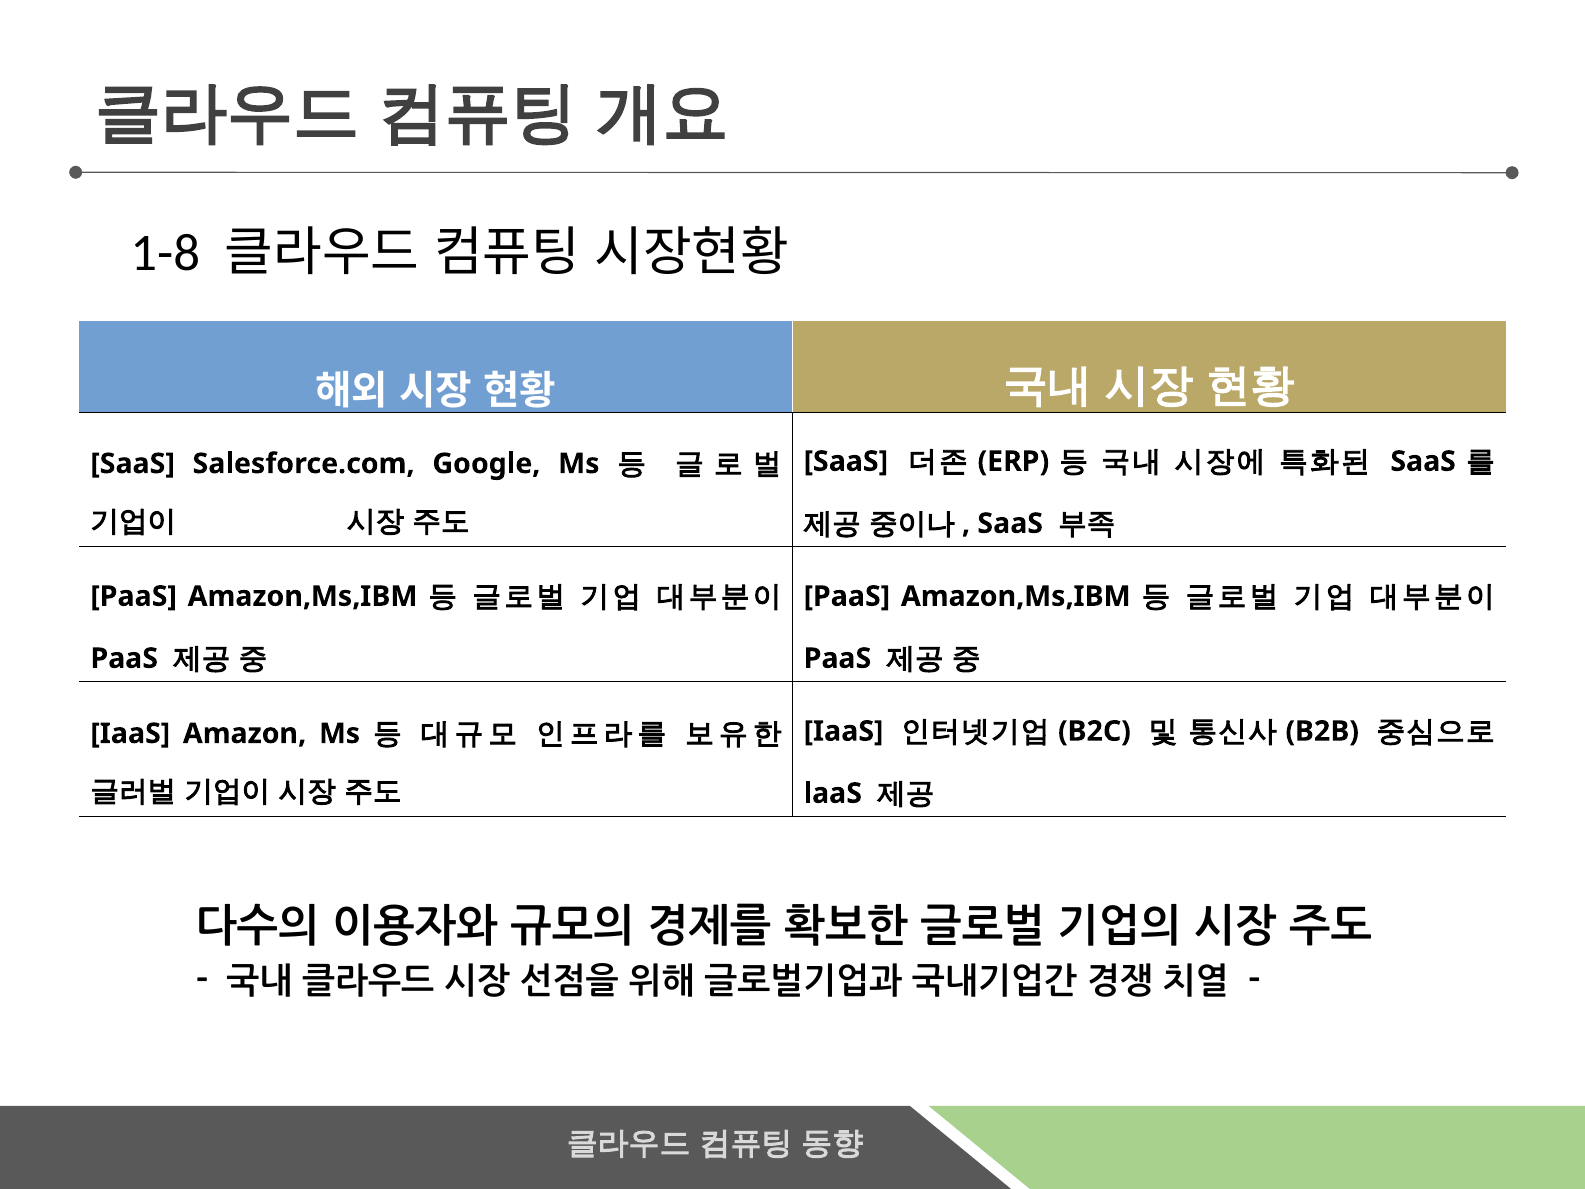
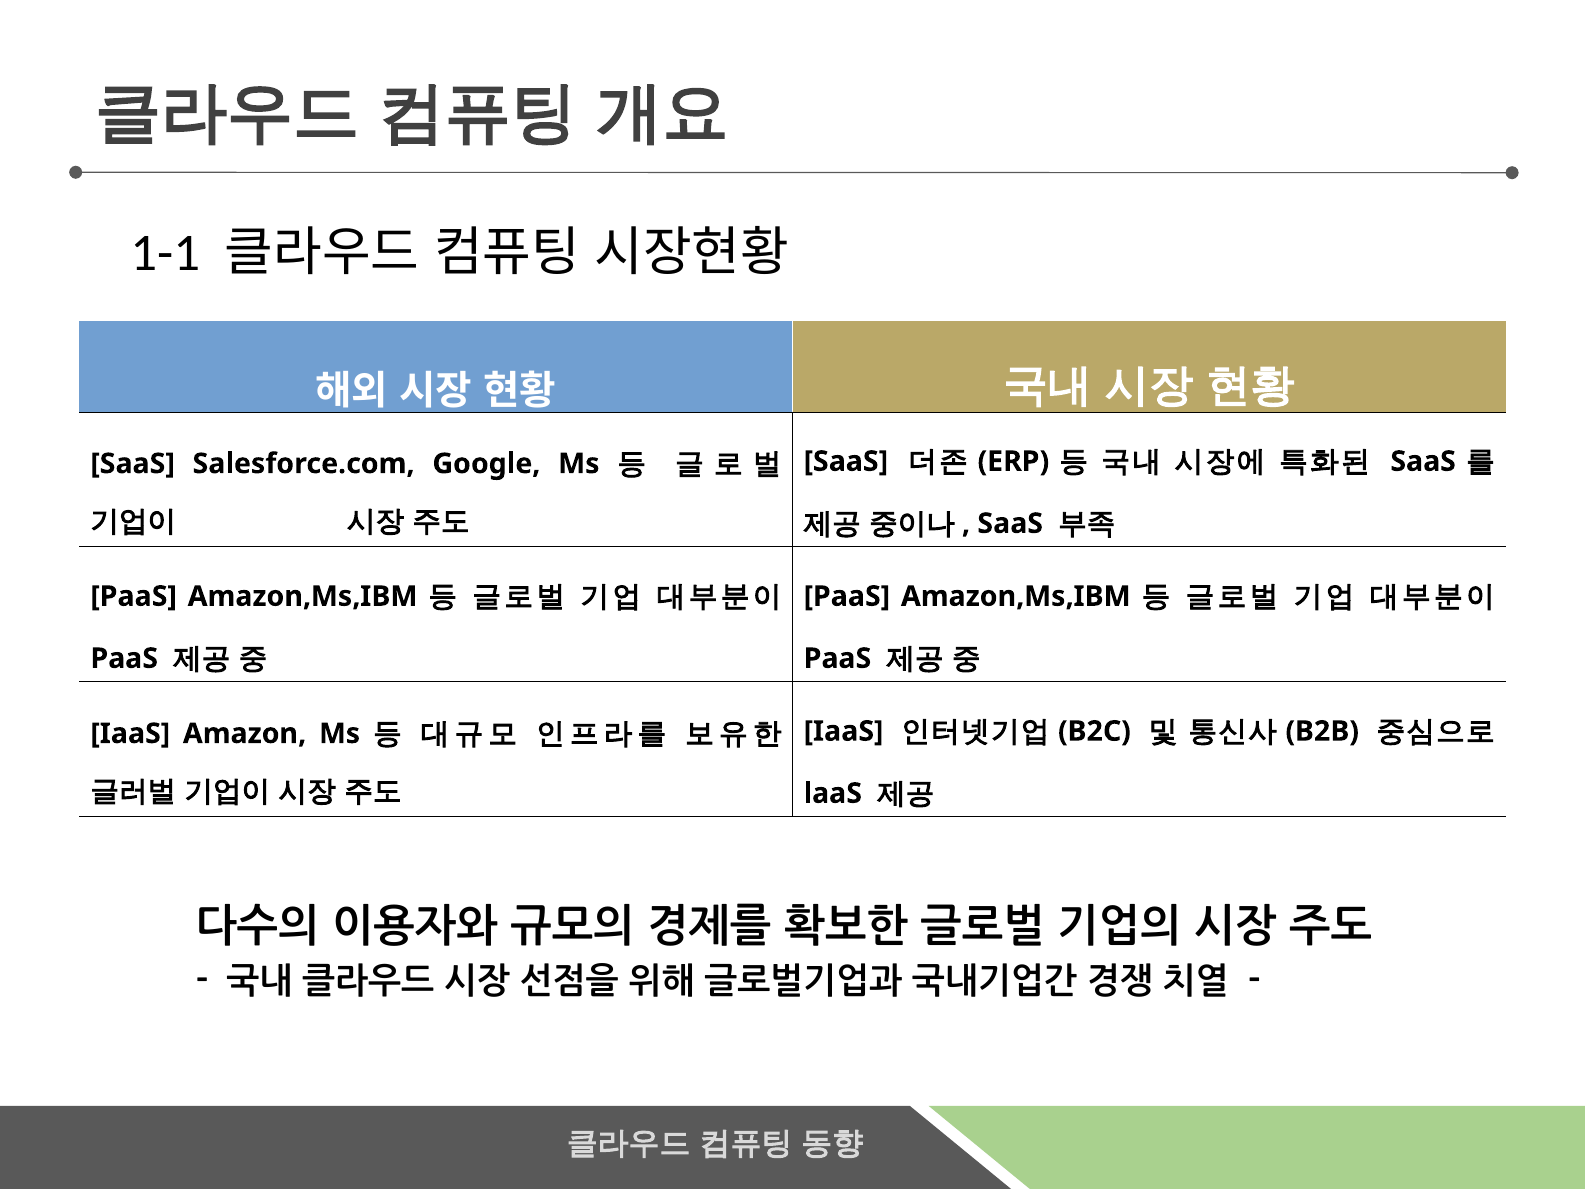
1-8: 1-8 -> 1-1 (165, 253)
